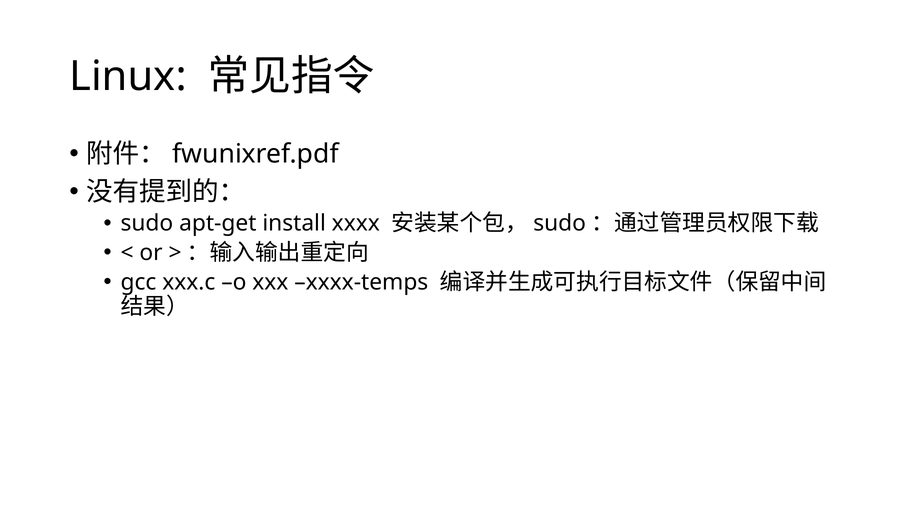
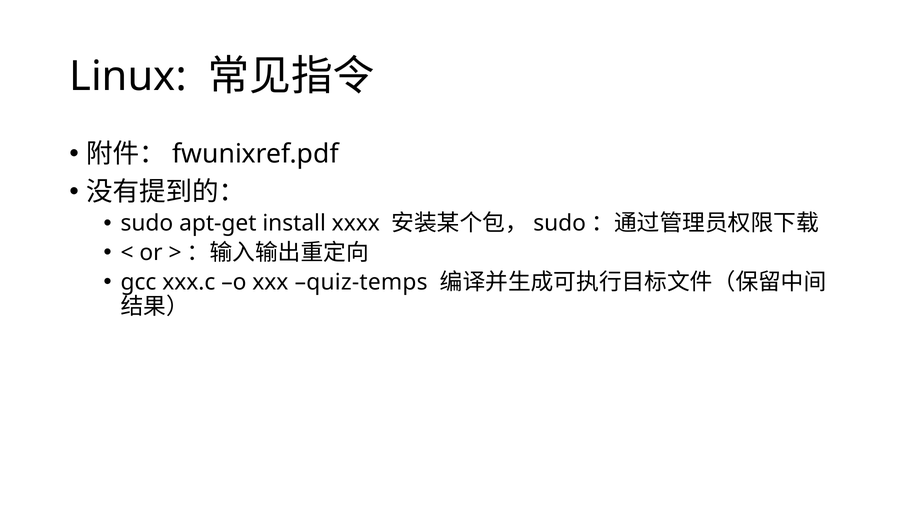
xxxx-temps: xxxx-temps -> quiz-temps (361, 282)
